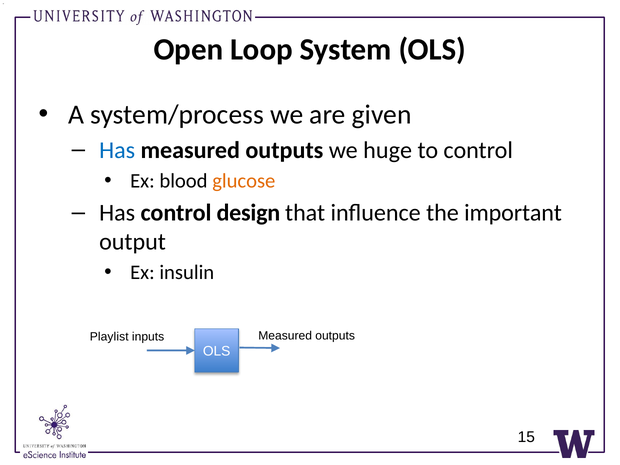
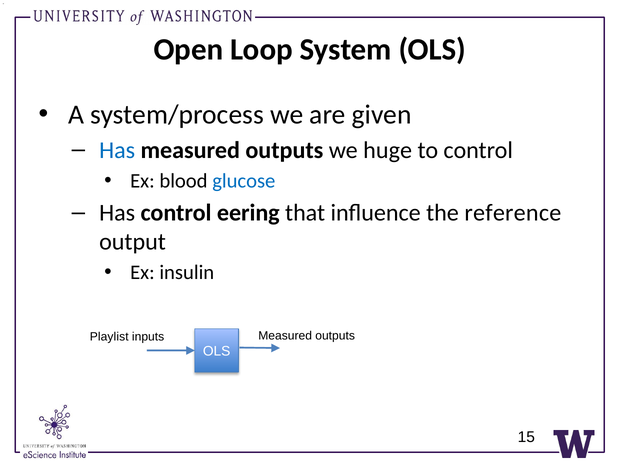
glucose colour: orange -> blue (244, 181)
design: design -> eering (248, 213)
important: important -> reference (513, 213)
